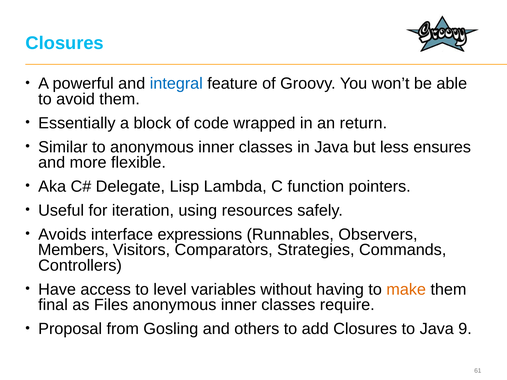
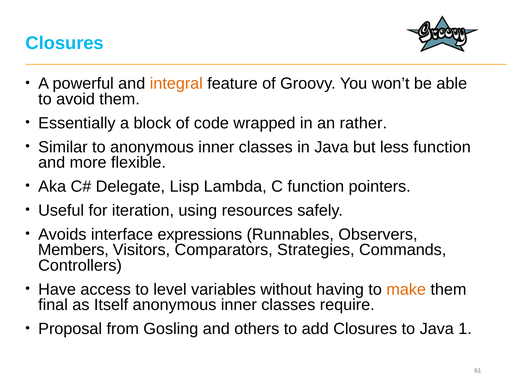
integral colour: blue -> orange (176, 84)
return: return -> rather (363, 123)
less ensures: ensures -> function (442, 147)
Files: Files -> Itself (111, 305)
9: 9 -> 1 (465, 329)
